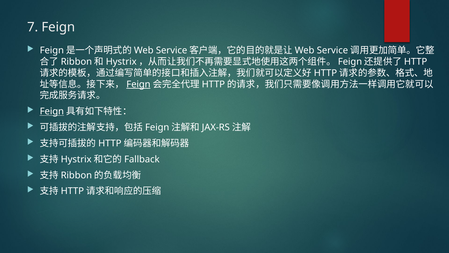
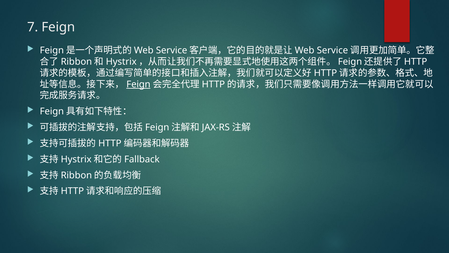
Feign underline: present -> none (52, 111)
